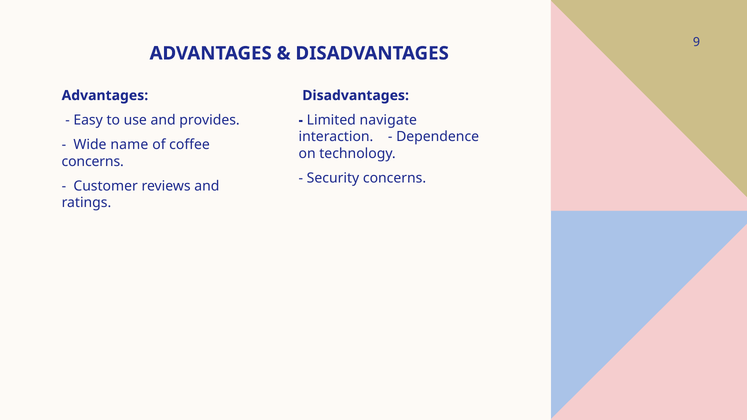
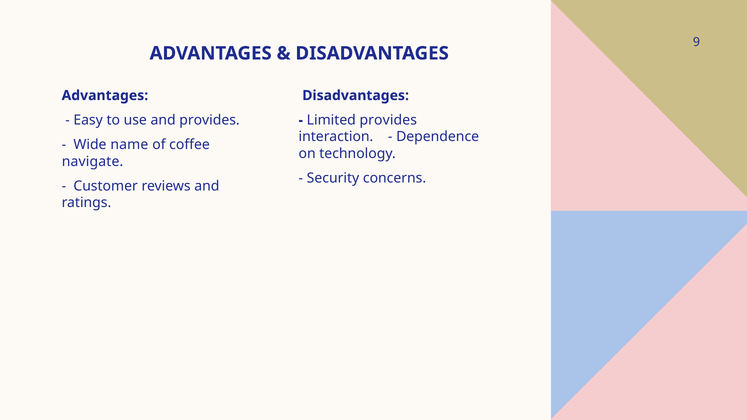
Limited navigate: navigate -> provides (388, 120)
concerns: concerns -> navigate (93, 162)
